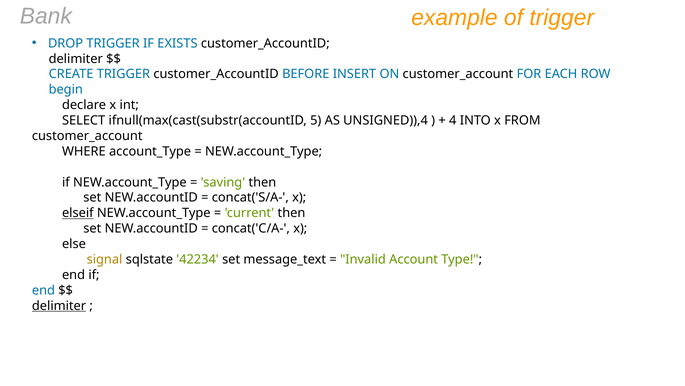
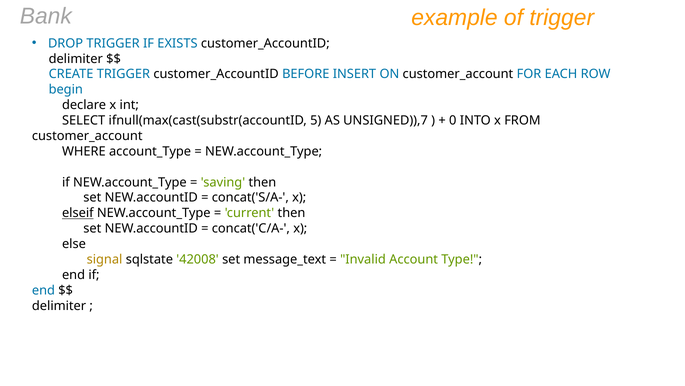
UNSIGNED)),4: UNSIGNED)),4 -> UNSIGNED)),7 (386, 120)
4: 4 -> 0 (453, 120)
42234: 42234 -> 42008 (198, 259)
delimiter underline: present -> none (59, 305)
